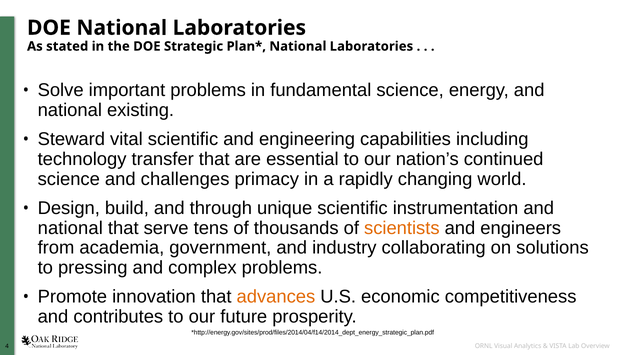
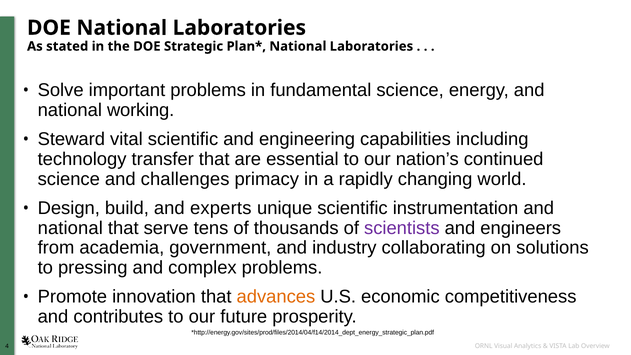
existing: existing -> working (141, 110)
through: through -> experts (221, 208)
scientists colour: orange -> purple (402, 228)
